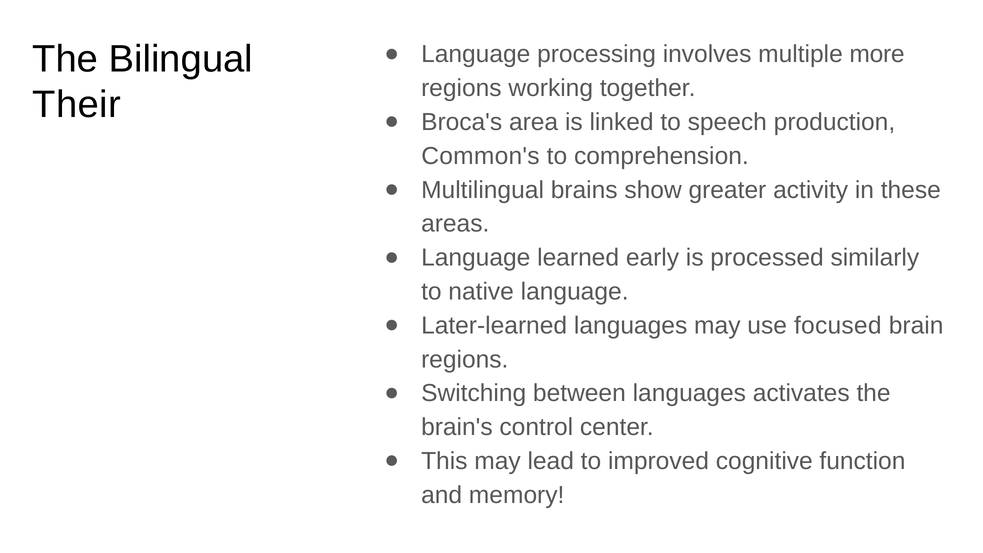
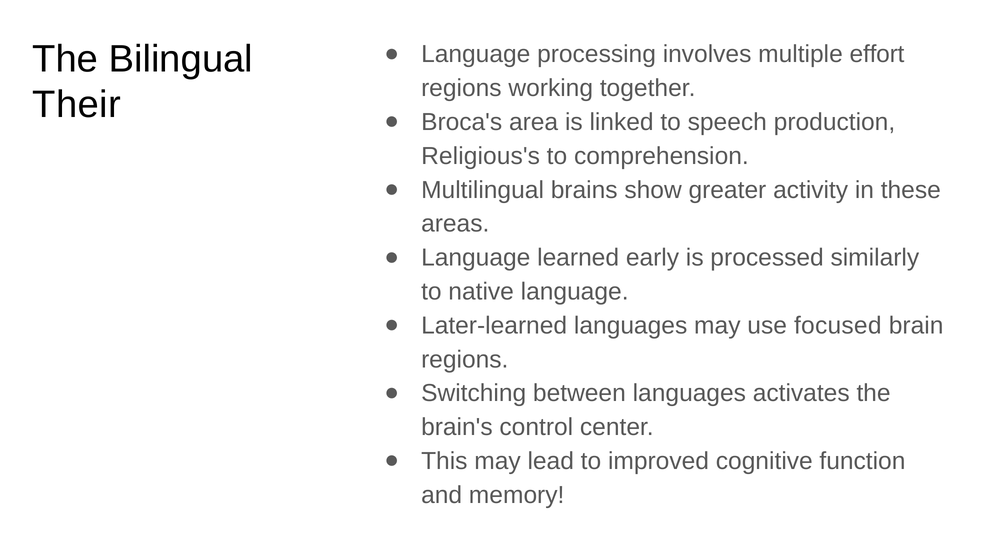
more: more -> effort (877, 54)
Common's: Common's -> Religious's (481, 156)
